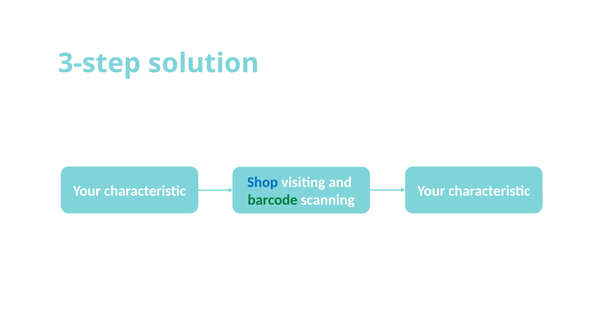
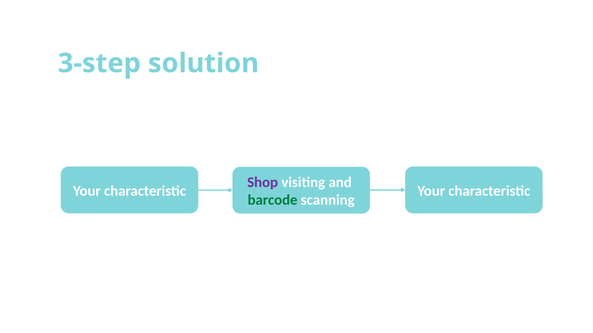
Shop colour: blue -> purple (263, 183)
